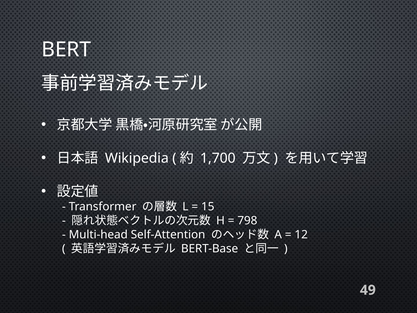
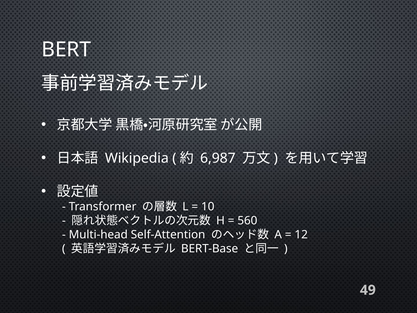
1,700: 1,700 -> 6,987 (218, 158)
15: 15 -> 10 (208, 207)
798: 798 -> 560 (247, 221)
